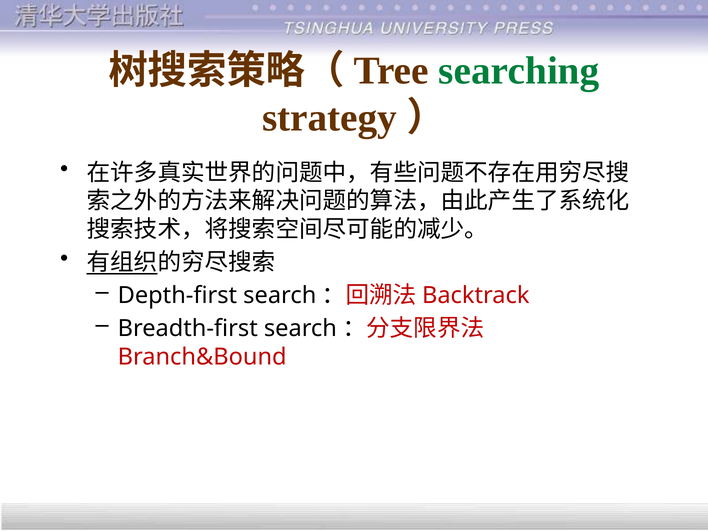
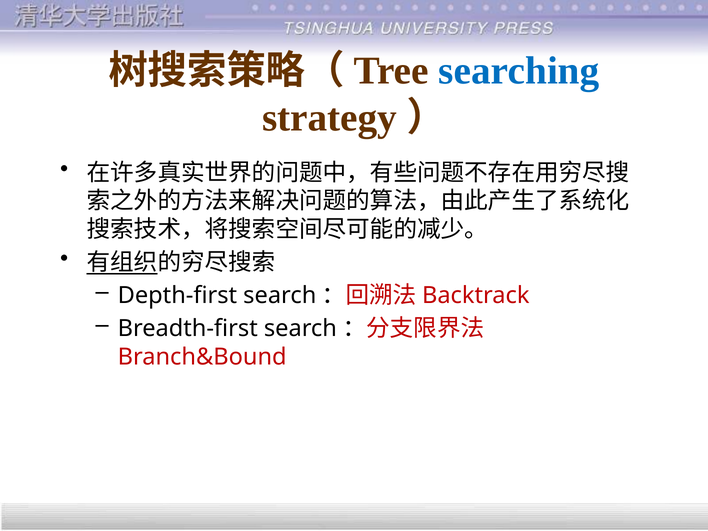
searching colour: green -> blue (519, 71)
